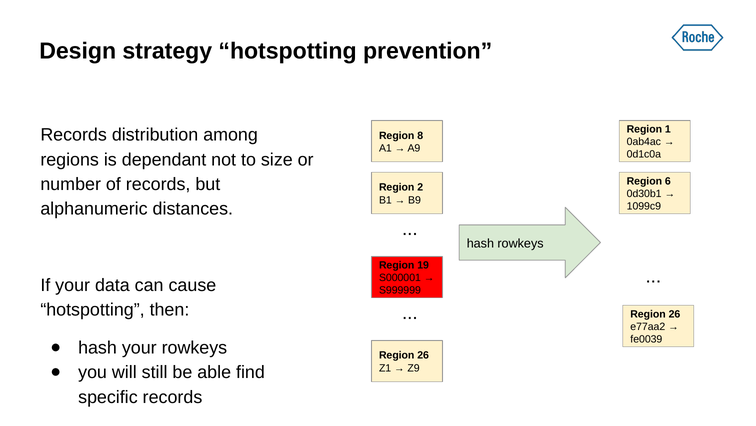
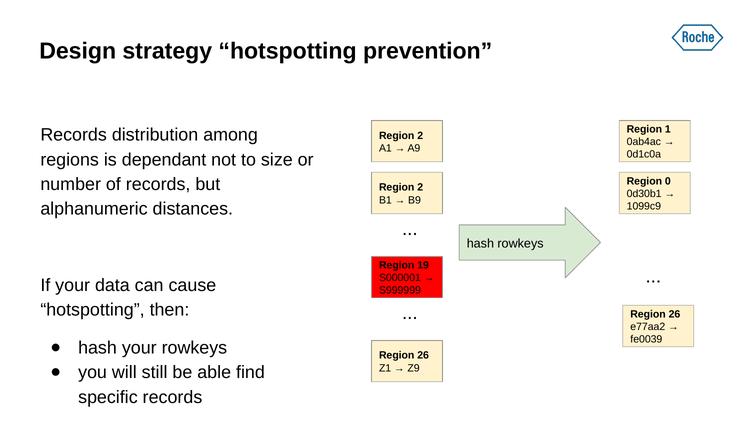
8: 8 -> 2 (420, 135)
6: 6 -> 0 (668, 181)
